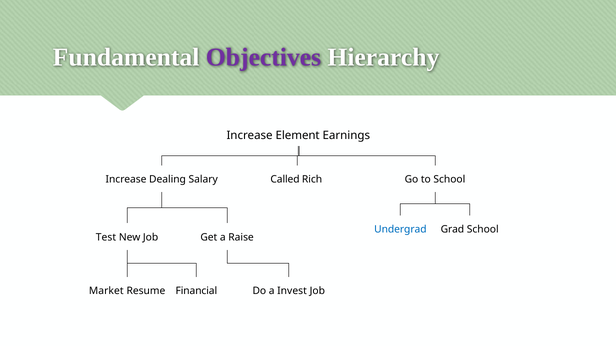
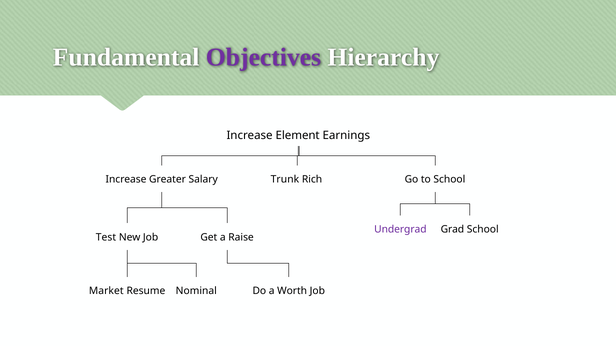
Dealing: Dealing -> Greater (167, 180)
Called: Called -> Trunk (285, 180)
Undergrad colour: blue -> purple (400, 230)
Financial: Financial -> Nominal (196, 291)
Invest: Invest -> Worth (292, 291)
